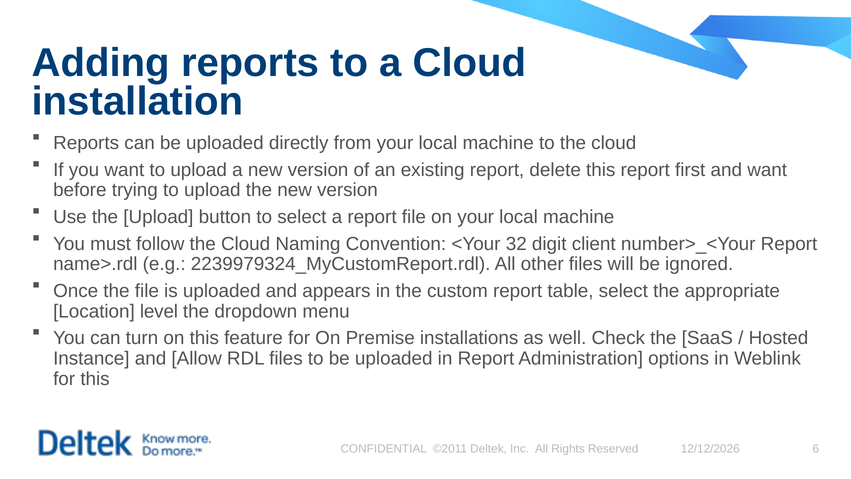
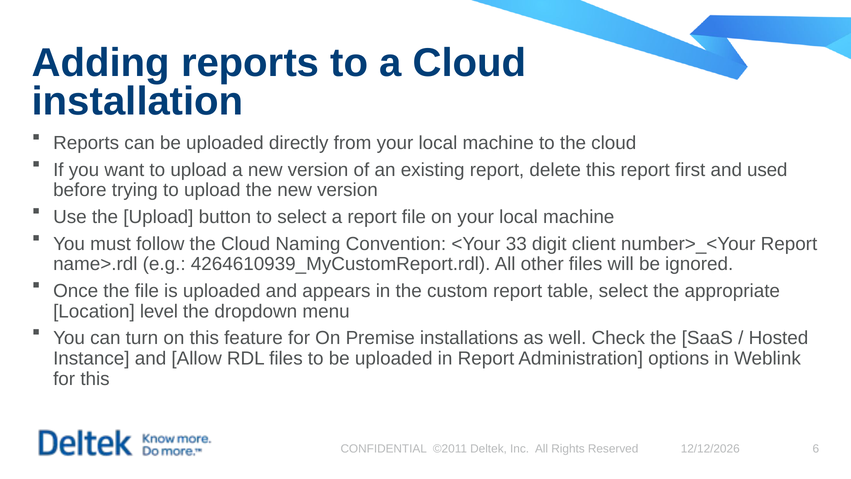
and want: want -> used (767, 170)
32: 32 -> 33 (516, 244)
2239979324_MyCustomReport.rdl: 2239979324_MyCustomReport.rdl -> 4264610939_MyCustomReport.rdl (341, 264)
